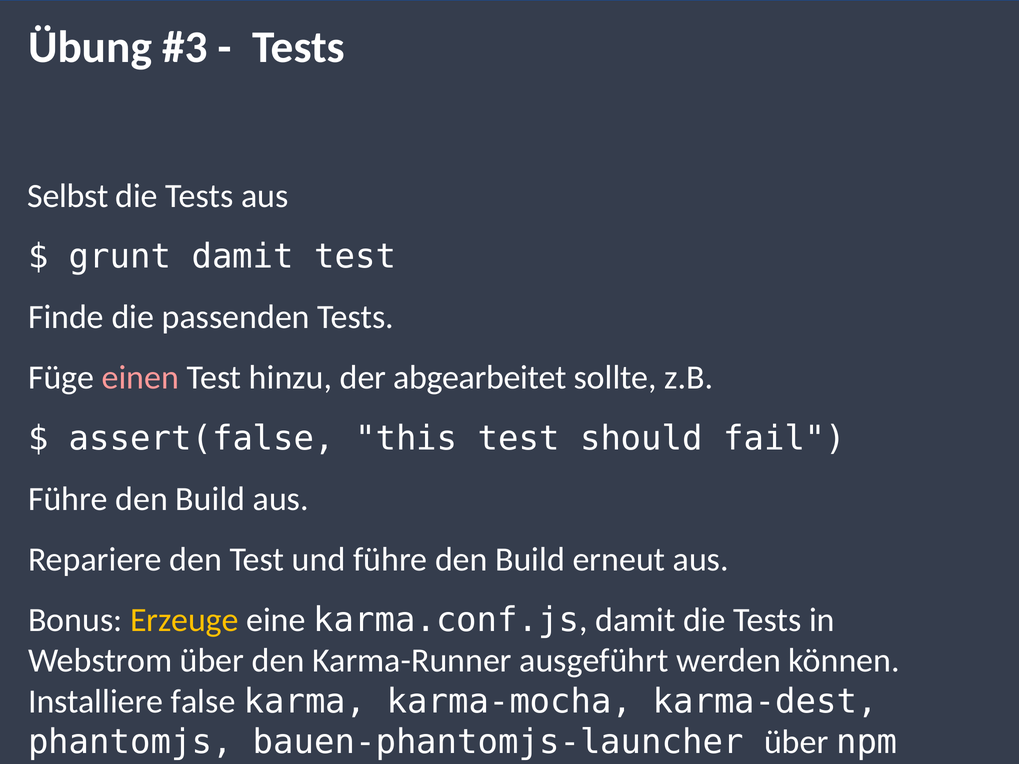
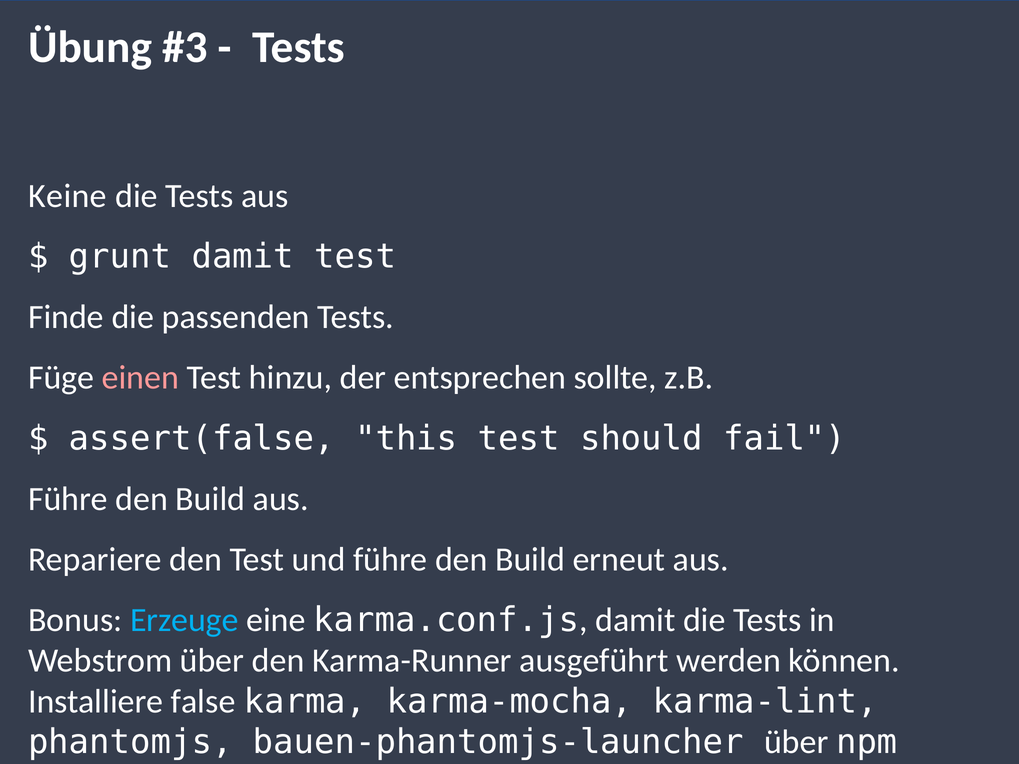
Selbst: Selbst -> Keine (68, 196)
abgearbeitet: abgearbeitet -> entsprechen (480, 378)
Erzeuge colour: yellow -> light blue (184, 620)
karma-dest: karma-dest -> karma-lint (765, 702)
